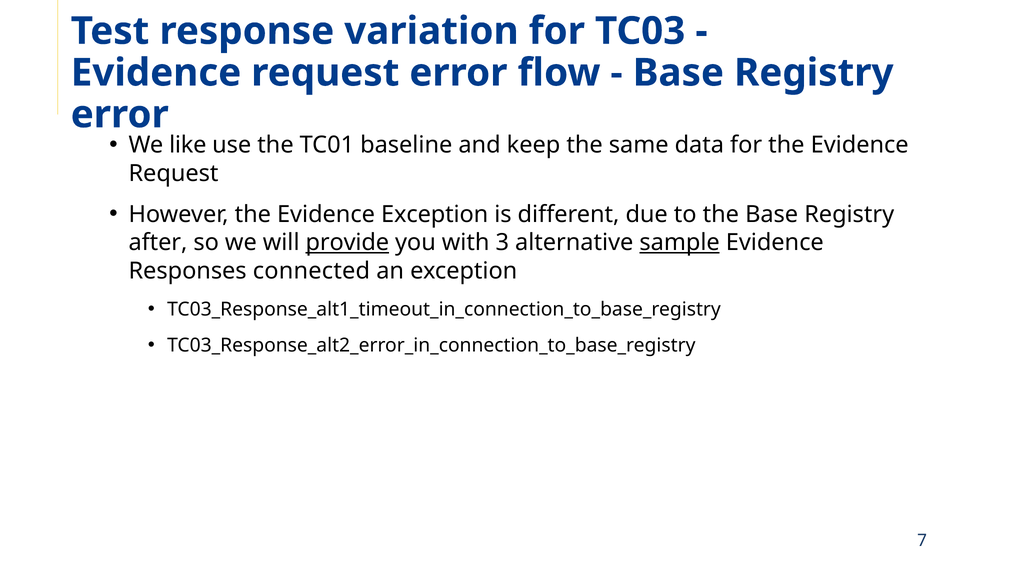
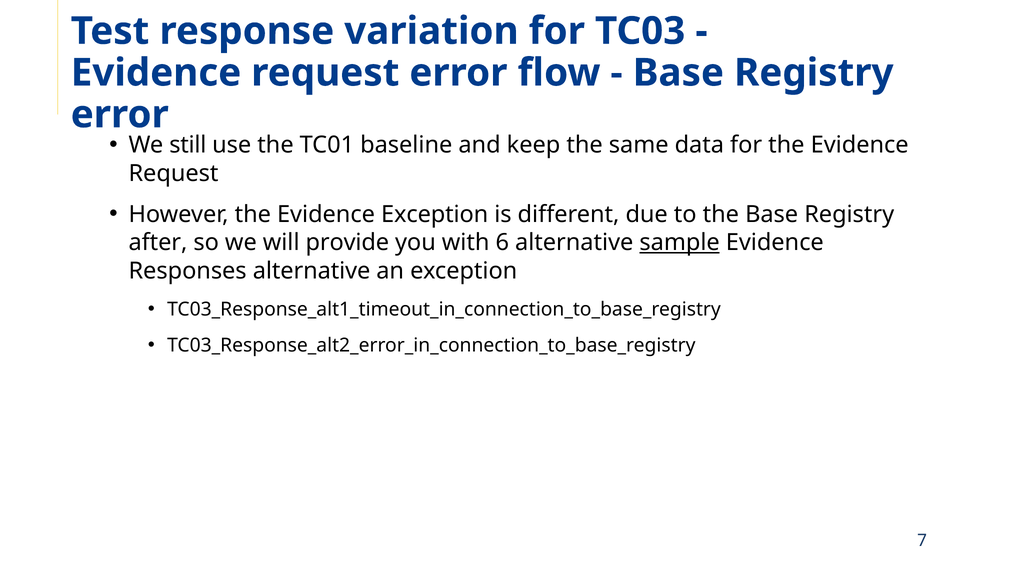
like: like -> still (188, 145)
provide underline: present -> none (347, 243)
3: 3 -> 6 (502, 243)
Responses connected: connected -> alternative (312, 271)
